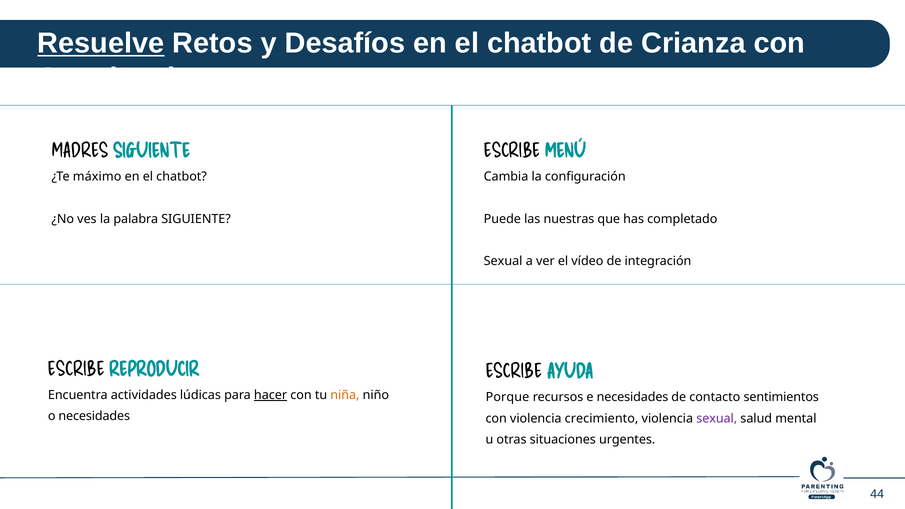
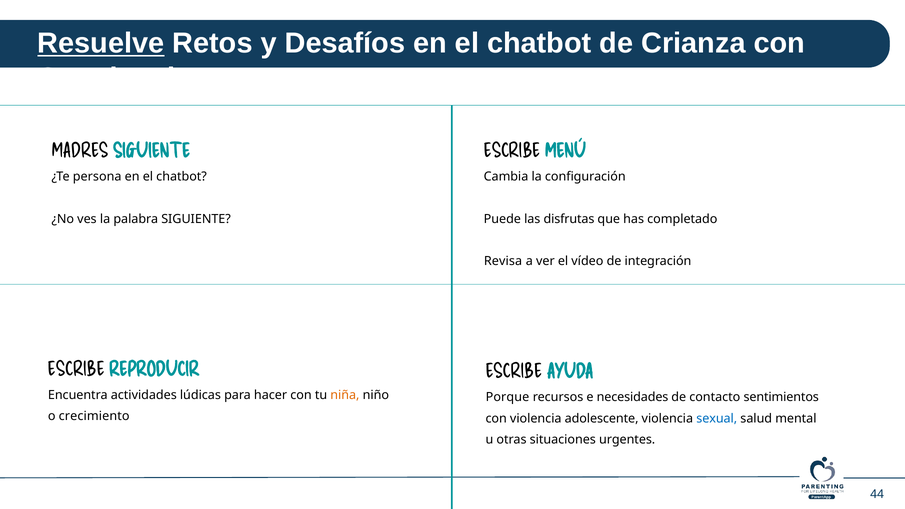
máximo: máximo -> persona (97, 177)
nuestras: nuestras -> disfrutas (569, 219)
Sexual: Sexual -> Revisa (503, 261)
hacer underline: present -> none (271, 395)
o necesidades: necesidades -> crecimiento (94, 416)
crecimiento: crecimiento -> adolescente (602, 418)
sexual colour: purple -> blue (717, 418)
